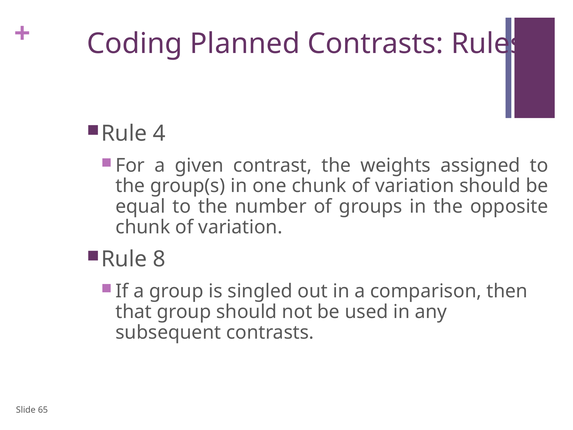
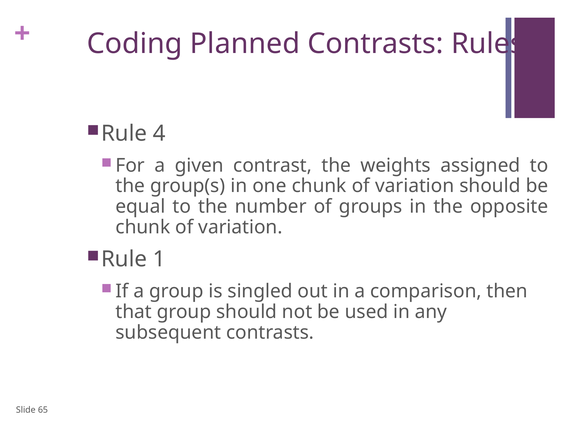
8: 8 -> 1 (159, 259)
